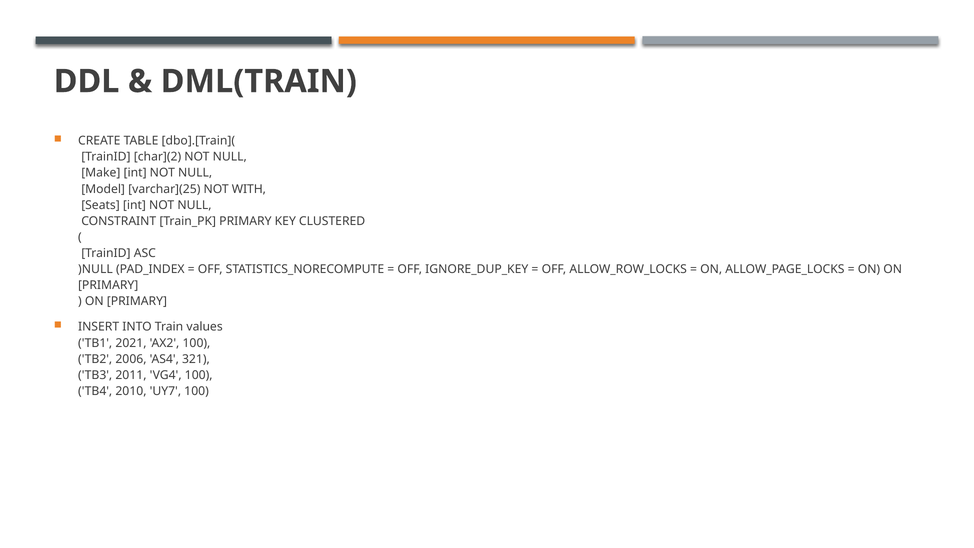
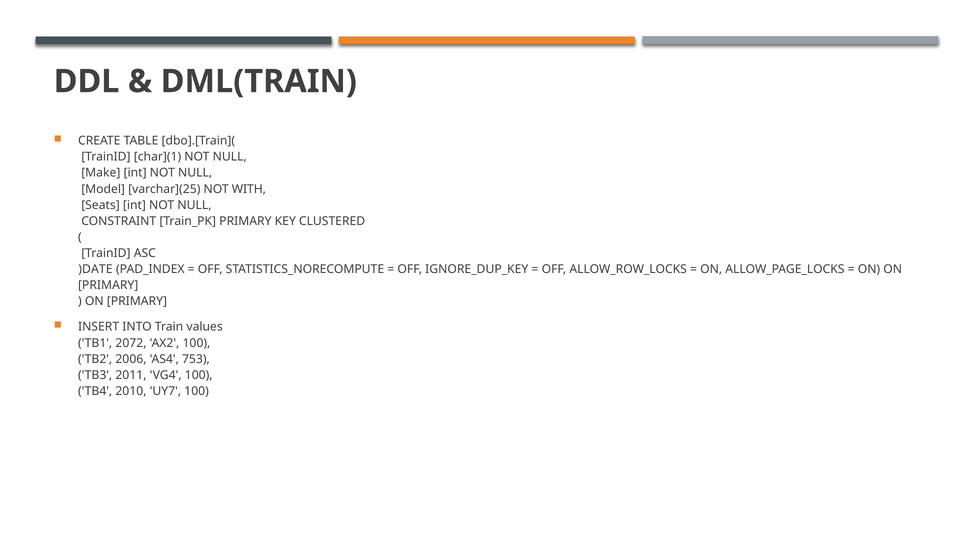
char](2: char](2 -> char](1 (158, 157)
)NULL: )NULL -> )DATE (95, 269)
2021: 2021 -> 2072 (131, 343)
321: 321 -> 753 (196, 359)
